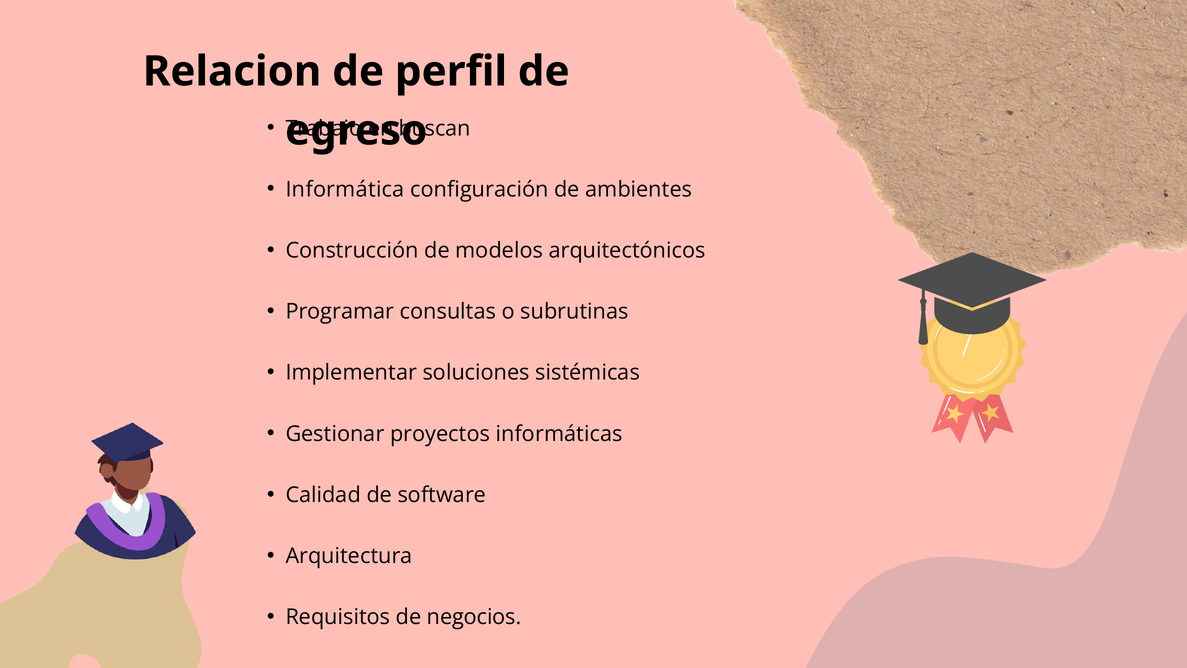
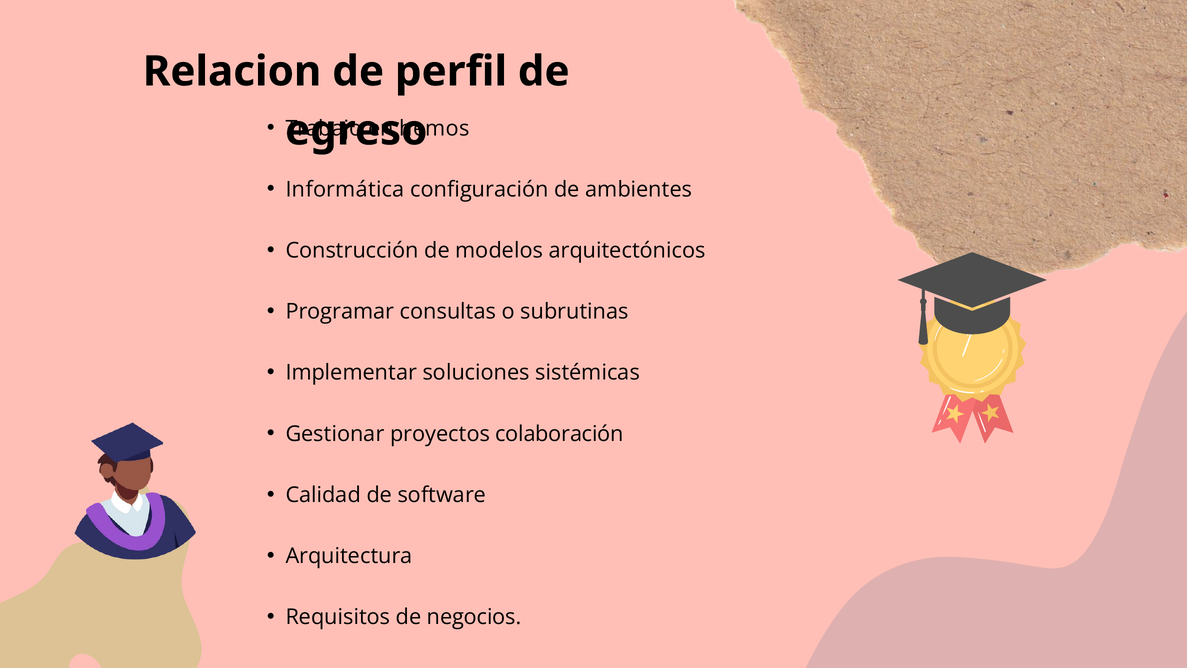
buscan: buscan -> hemos (434, 128)
informáticas: informáticas -> colaboración (559, 434)
